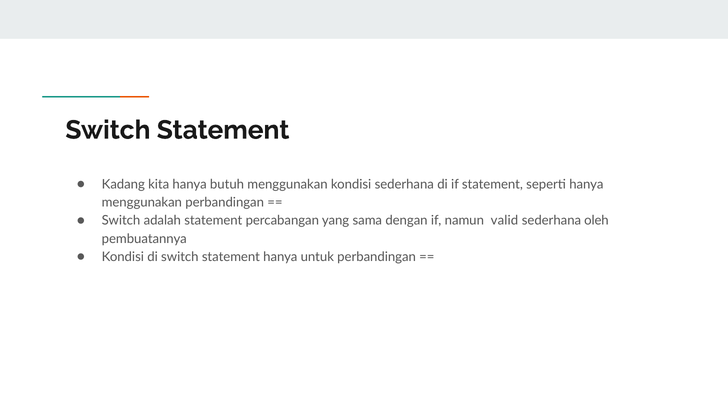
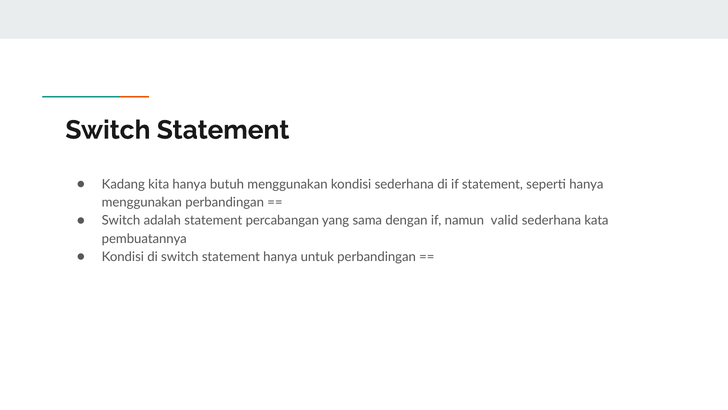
oleh: oleh -> kata (596, 220)
